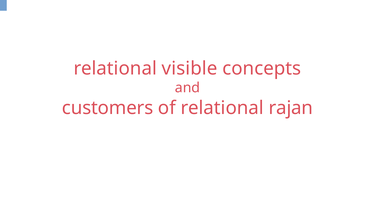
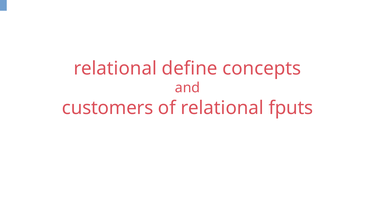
visible: visible -> define (190, 68)
rajan: rajan -> fputs (291, 108)
